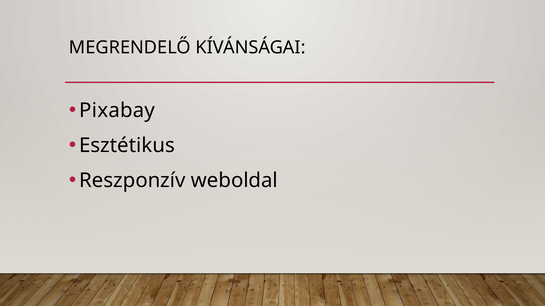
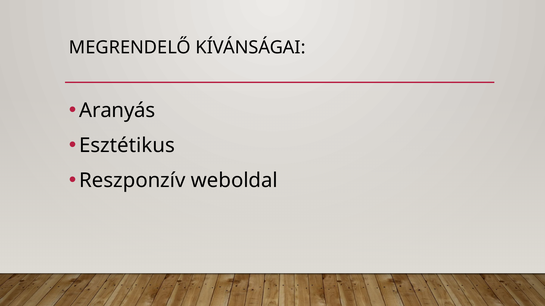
Pixabay: Pixabay -> Aranyás (117, 111)
